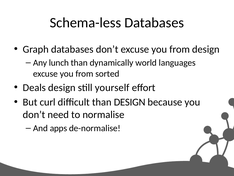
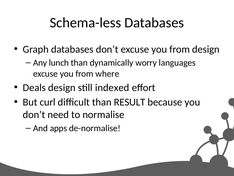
world: world -> worry (146, 63)
sorted: sorted -> where (107, 73)
yourself: yourself -> indexed (112, 87)
than DESIGN: DESIGN -> RESULT (130, 102)
